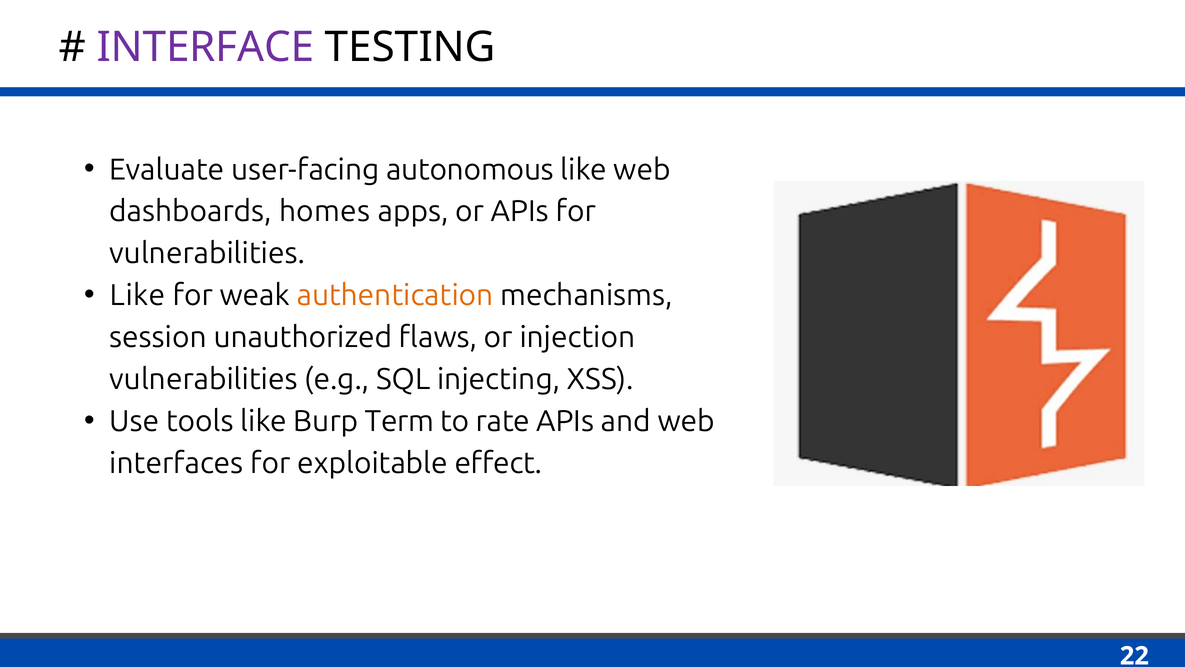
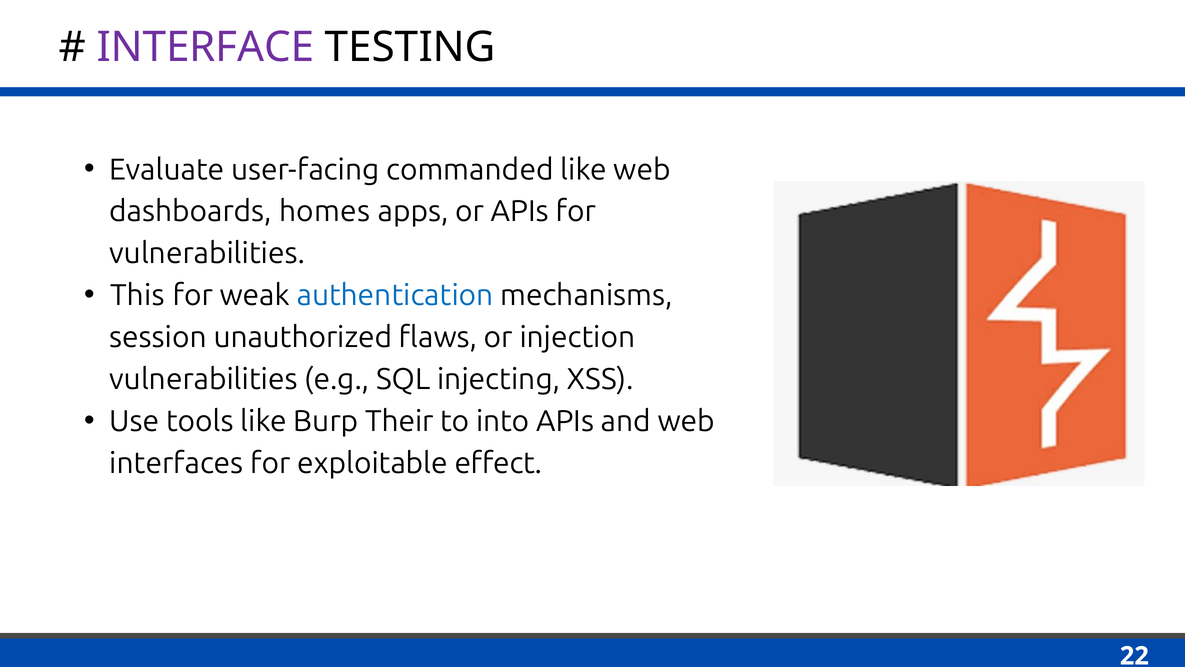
autonomous: autonomous -> commanded (470, 169)
Like: Like -> This (138, 295)
authentication colour: orange -> blue (395, 295)
Term: Term -> Their (399, 421)
rate: rate -> into (503, 421)
